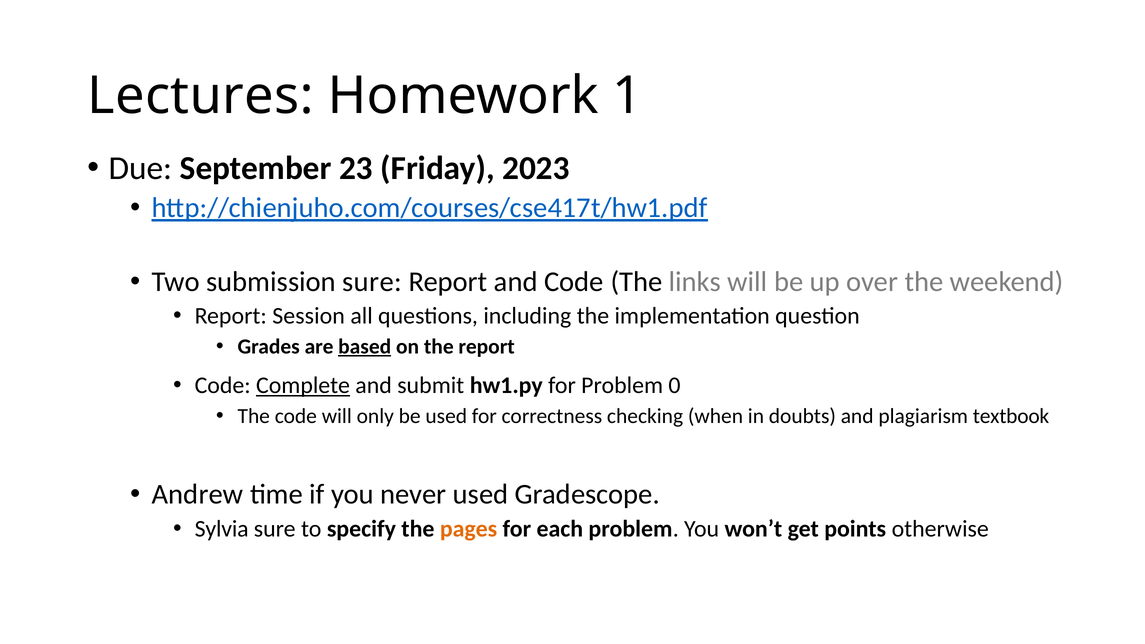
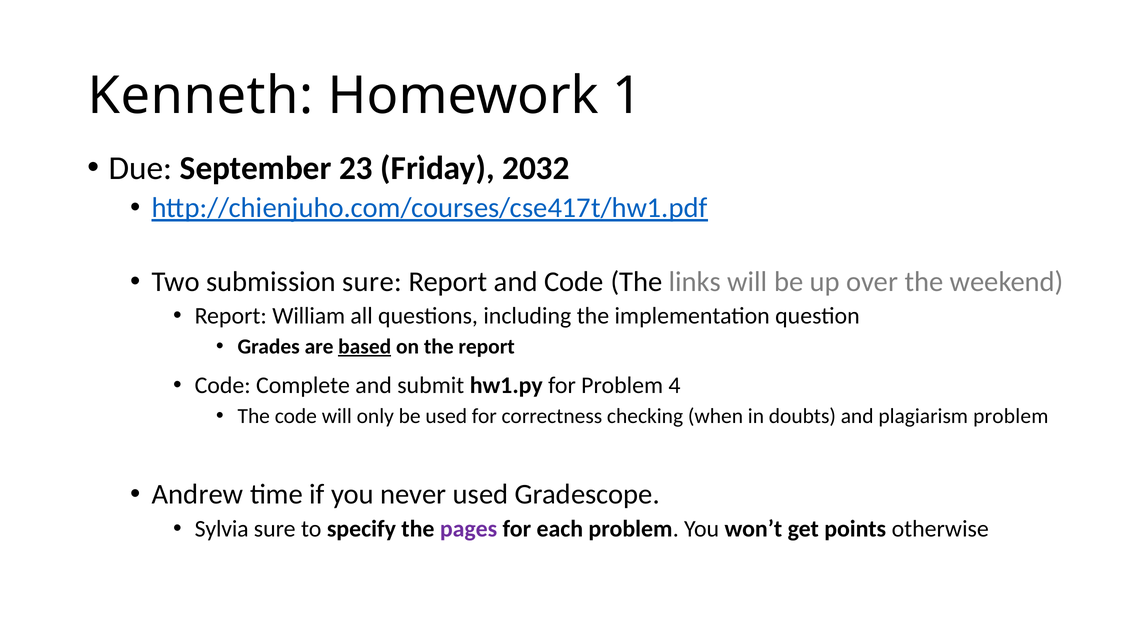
Lectures: Lectures -> Kenneth (200, 96)
2023: 2023 -> 2032 (536, 168)
Session: Session -> William (309, 316)
Complete underline: present -> none (303, 386)
0: 0 -> 4 (675, 386)
plagiarism textbook: textbook -> problem (1011, 416)
pages colour: orange -> purple (469, 529)
